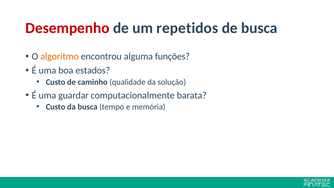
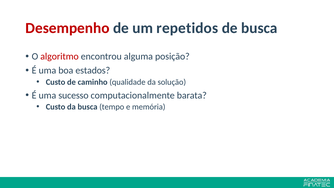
algoritmo colour: orange -> red (59, 56)
funções: funções -> posição (172, 56)
guardar: guardar -> sucesso (73, 95)
